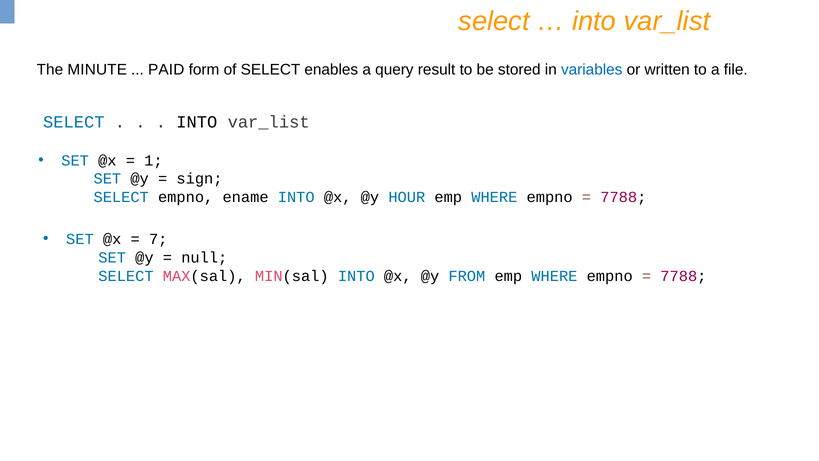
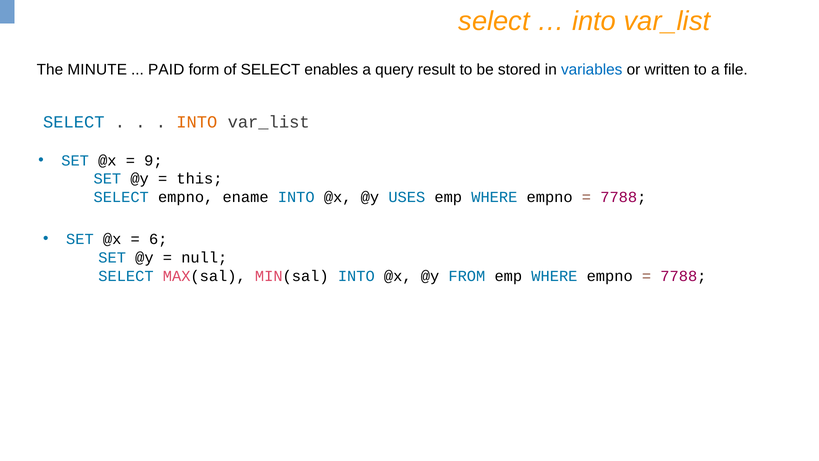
INTO colour: black -> orange (197, 122)
1: 1 -> 9 (153, 160)
sign: sign -> this (199, 179)
HOUR: HOUR -> USES (407, 197)
7: 7 -> 6 (158, 239)
